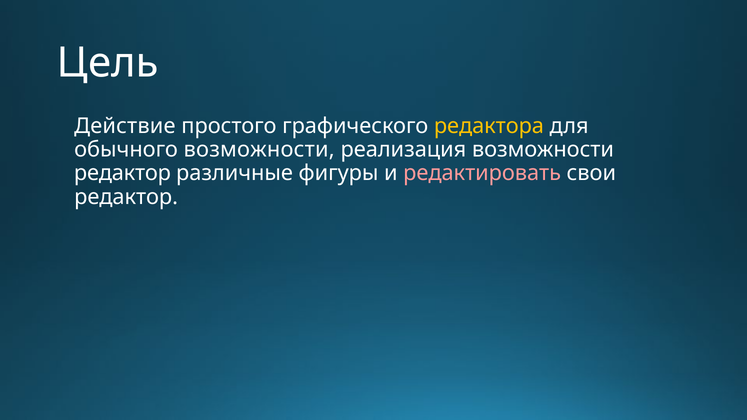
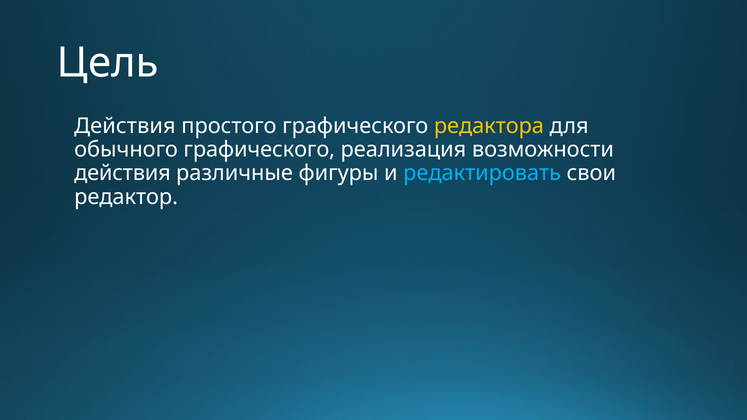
Действие: Действие -> Действия (125, 126)
обычного возможности: возможности -> графического (259, 150)
редактор: редактор -> действия (122, 173)
редактировать colour: pink -> light blue (482, 173)
